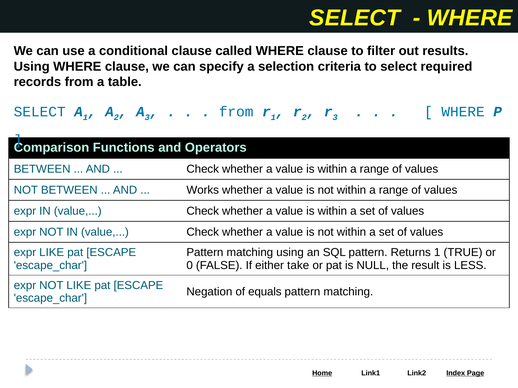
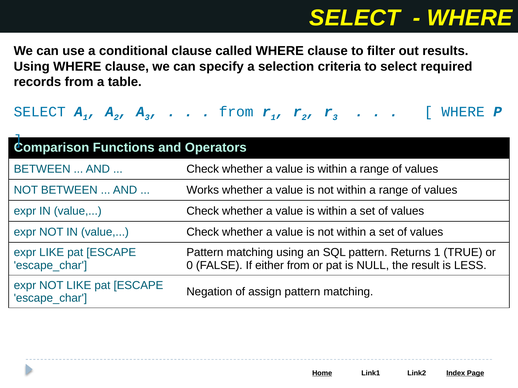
either take: take -> from (298, 266)
equals: equals -> assign (265, 292)
